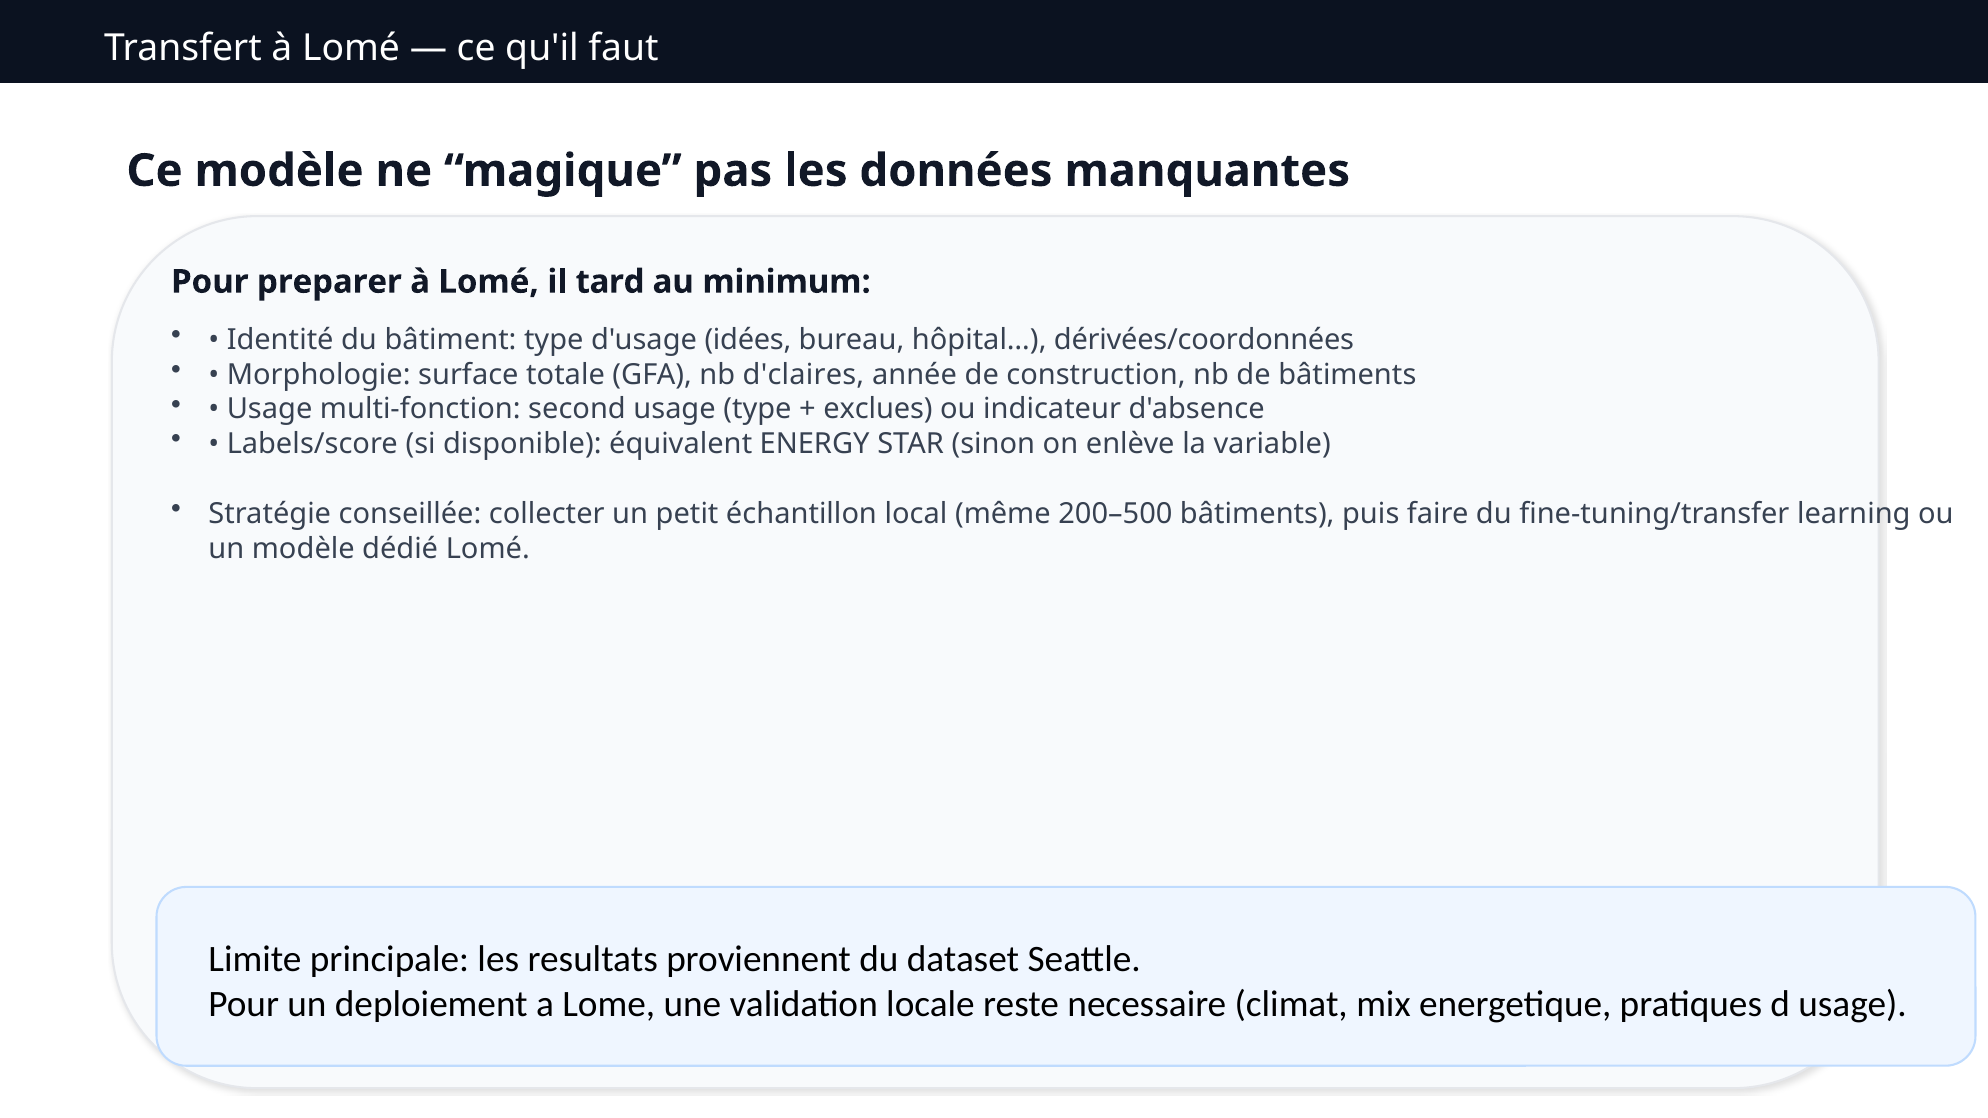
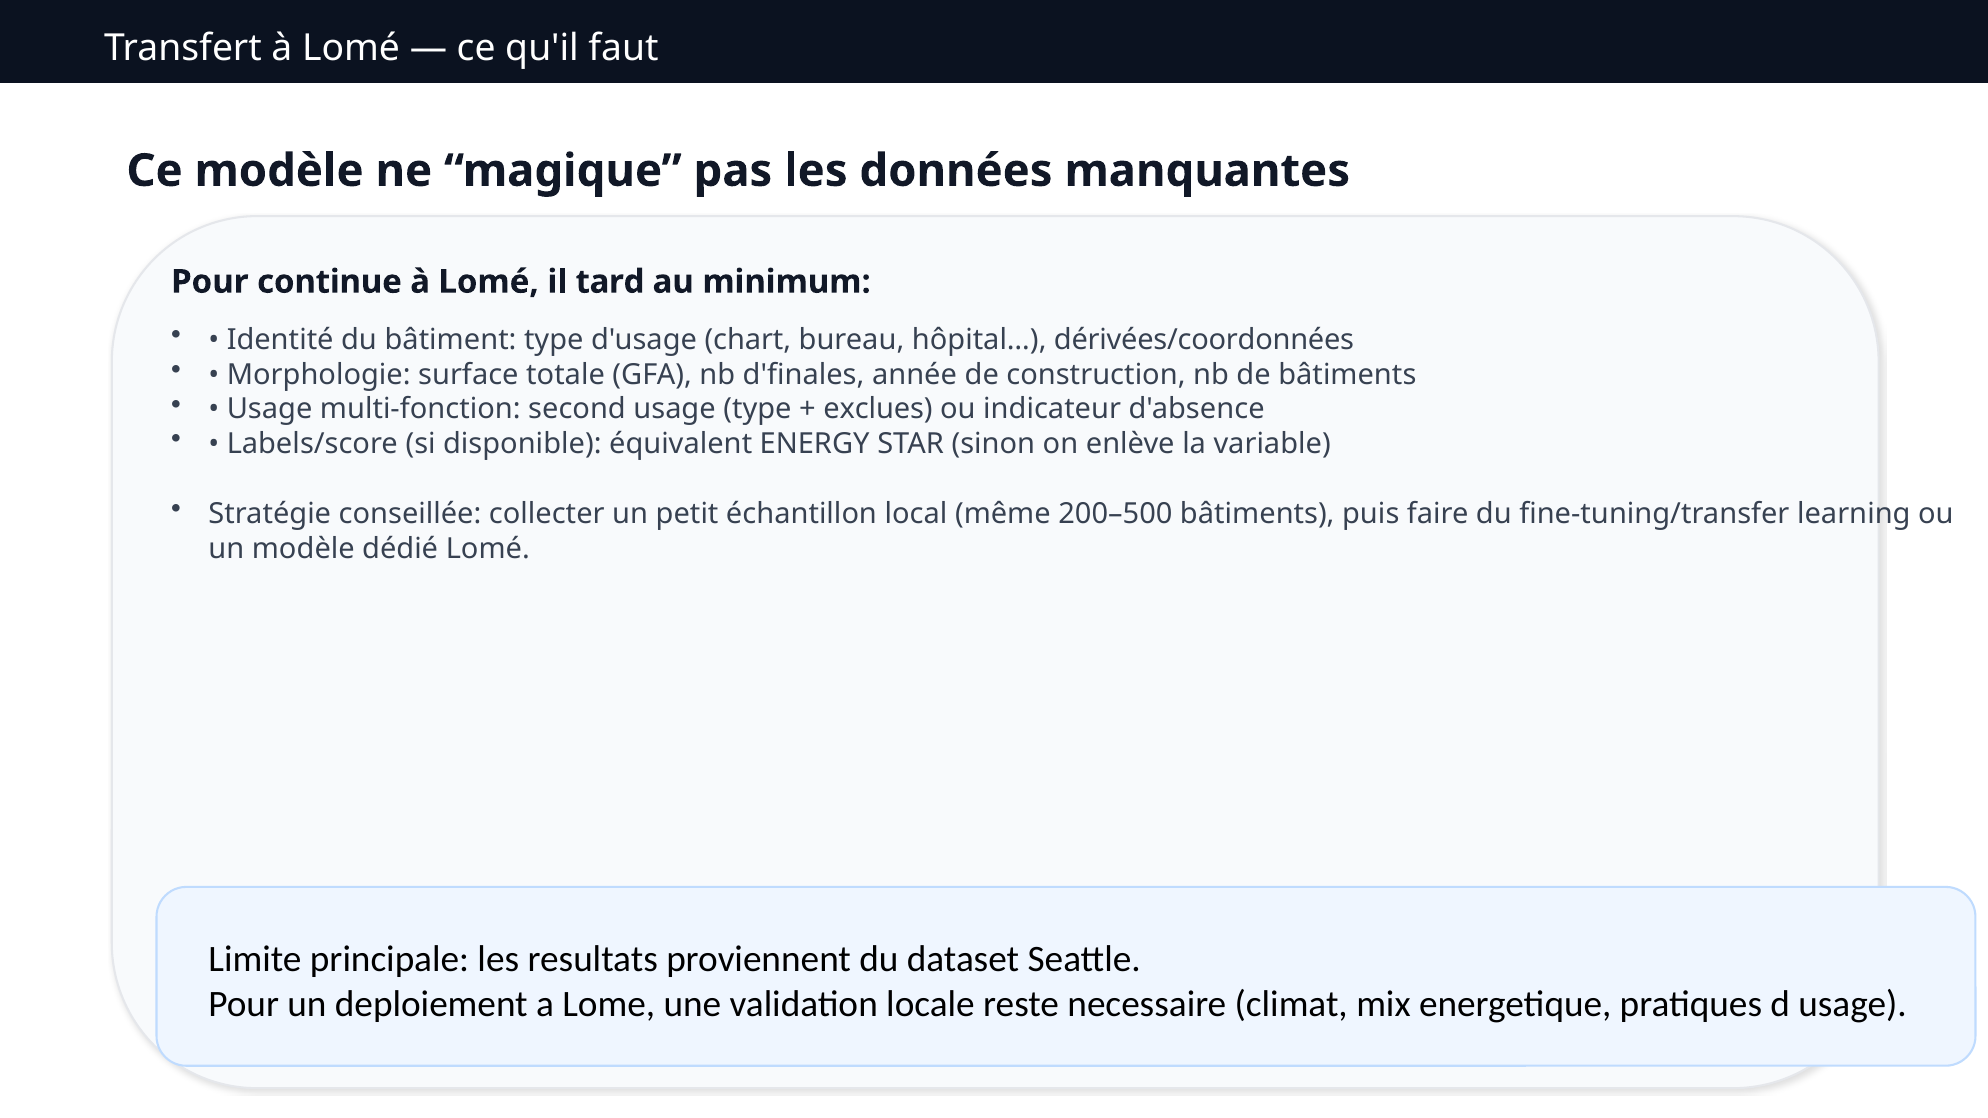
preparer: preparer -> continue (329, 282)
idées: idées -> chart (748, 340)
d'claires: d'claires -> d'finales (804, 375)
